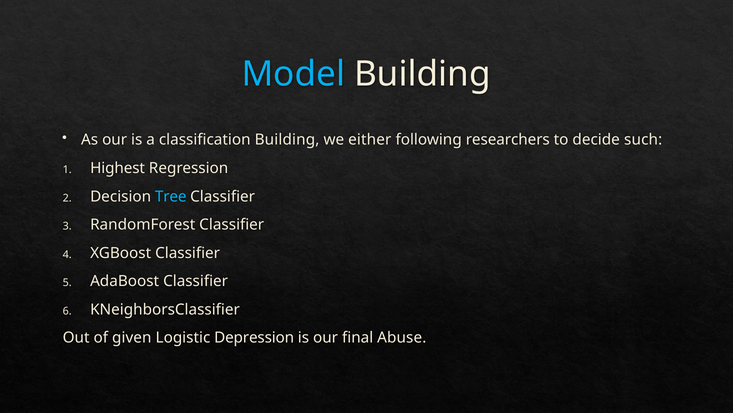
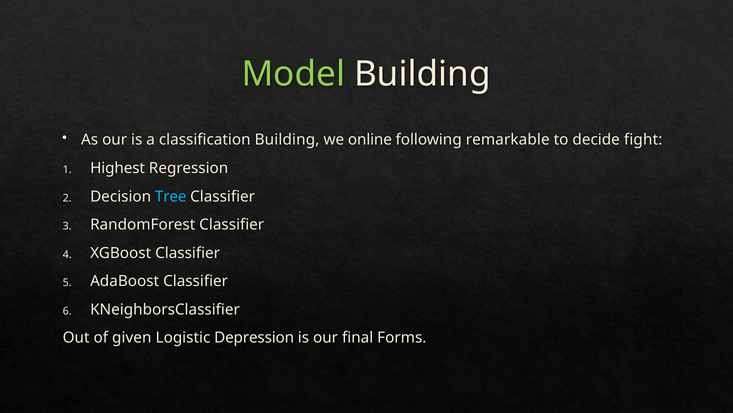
Model colour: light blue -> light green (293, 74)
either: either -> online (370, 140)
researchers: researchers -> remarkable (508, 140)
such: such -> fight (643, 140)
Abuse: Abuse -> Forms (402, 337)
